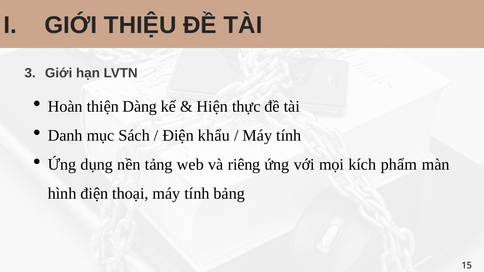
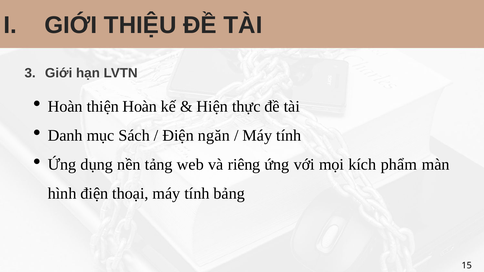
thiện Dàng: Dàng -> Hoàn (140, 107)
khẩu: khẩu -> ngăn (214, 136)
